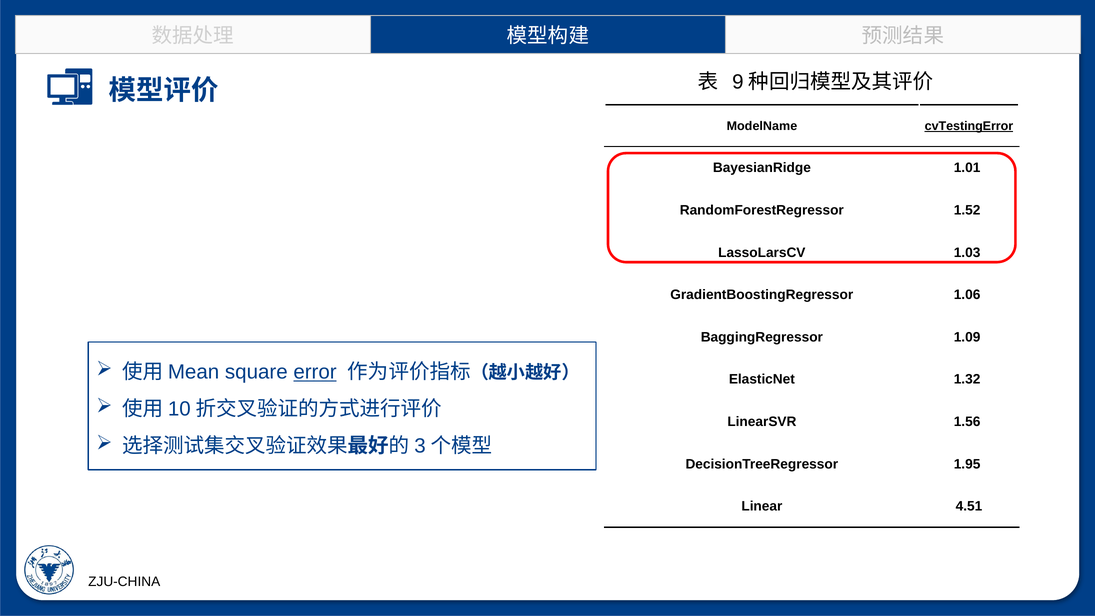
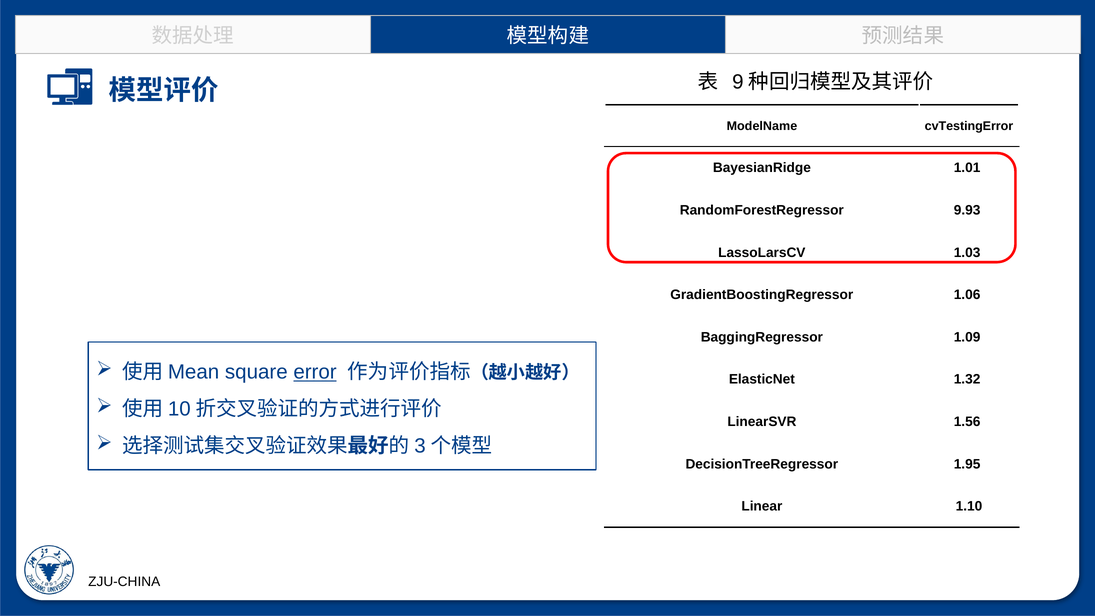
cvTestingError underline: present -> none (969, 126)
1.52: 1.52 -> 9.93 (967, 210)
4.51: 4.51 -> 1.10 (969, 506)
